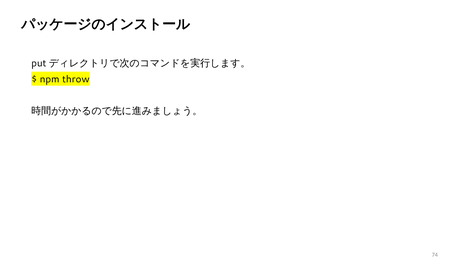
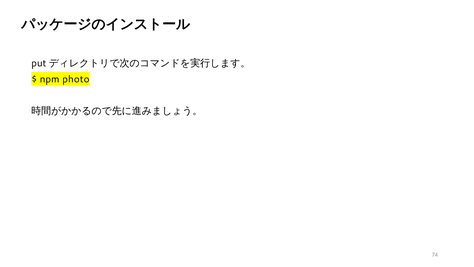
throw: throw -> photo (76, 79)
